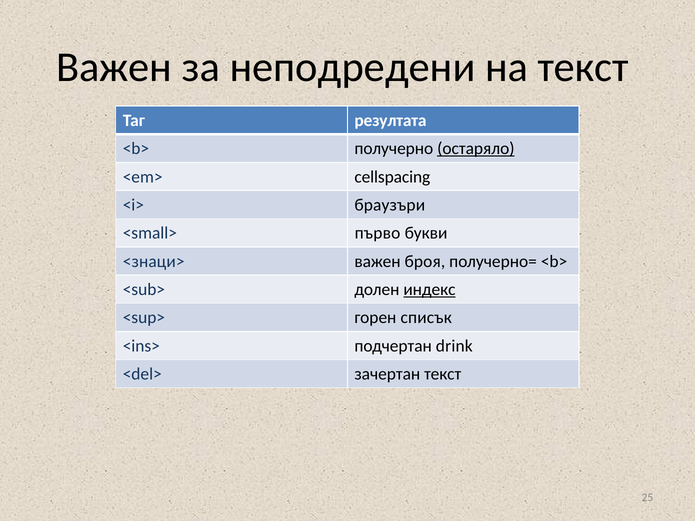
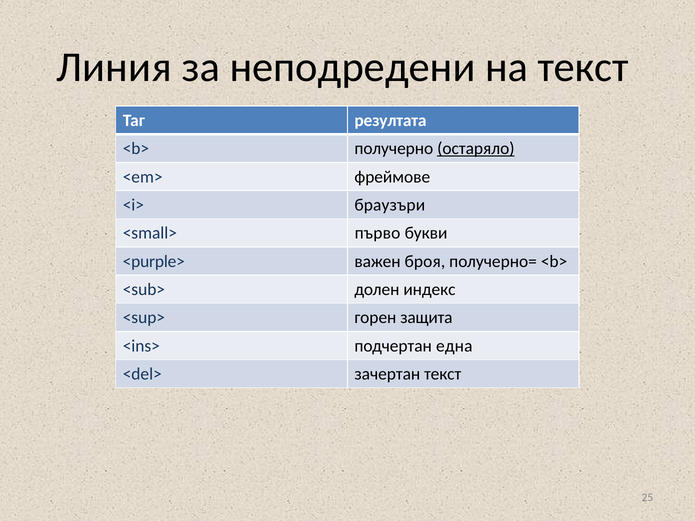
Важен: Важен -> Линия (114, 67)
cellspacing: cellspacing -> фреймове (392, 177)
<знаци>: <знаци> -> <purple> (154, 261)
индекс underline: present -> none (429, 290)
списък: списък -> защита (426, 318)
drink: drink -> една (454, 346)
